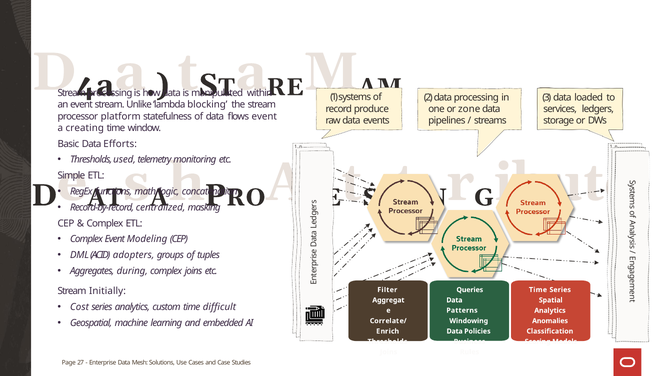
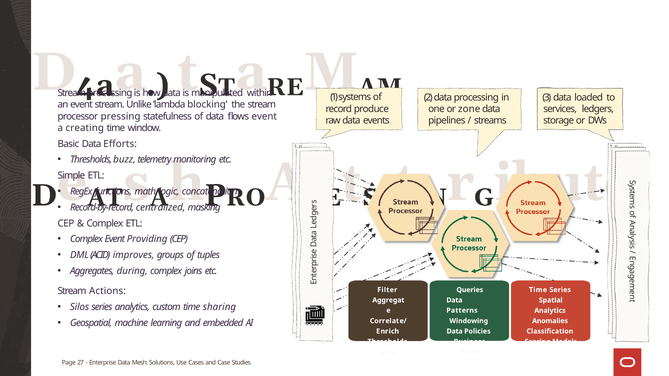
platform: platform -> pressing (121, 116)
used: used -> buzz (124, 160)
Modeling: Modeling -> Providing (147, 239)
adopters: adopters -> improves (134, 255)
Initially: Initially -> Actions (107, 291)
Cost: Cost -> Silos (80, 307)
difficult: difficult -> sharing (219, 307)
